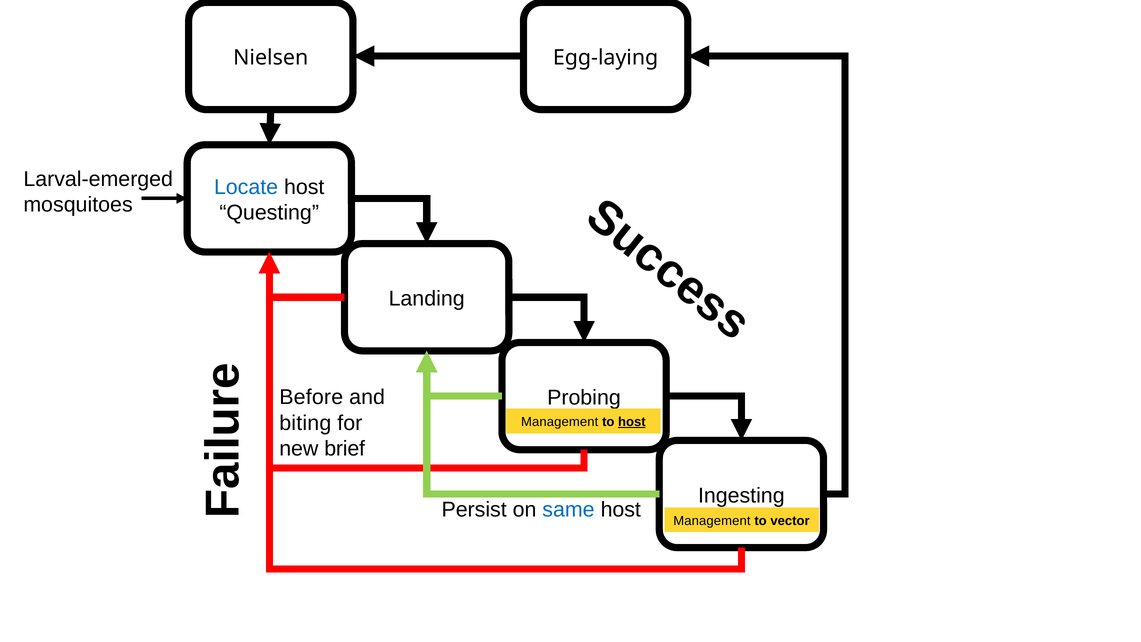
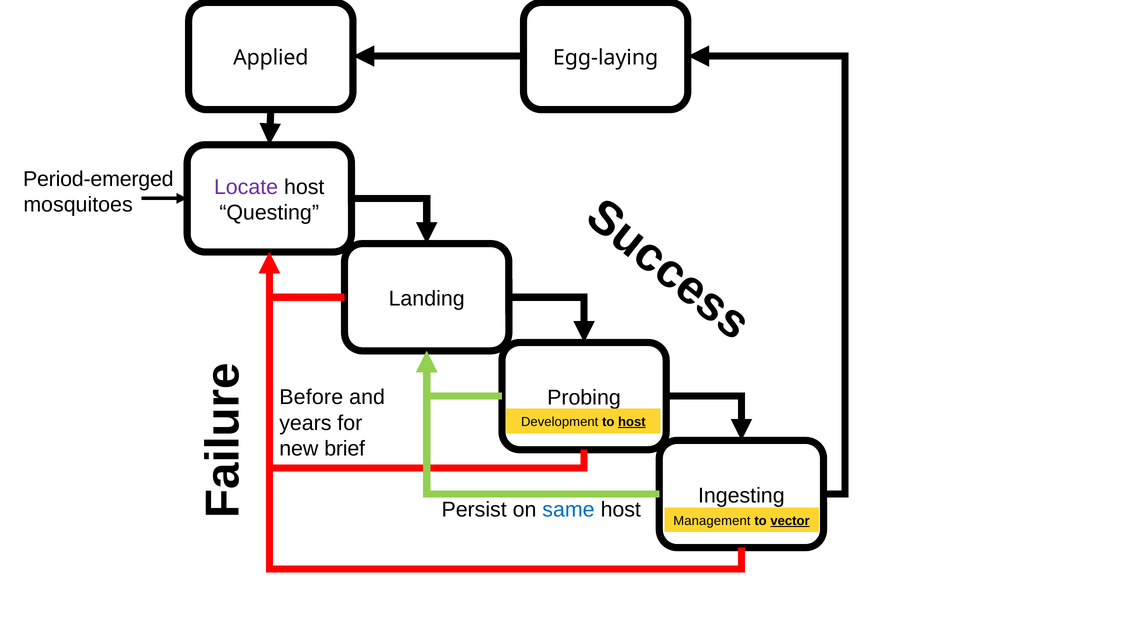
Nielsen: Nielsen -> Applied (271, 57)
Larval-emerged: Larval-emerged -> Period-emerged (98, 179)
Locate colour: blue -> purple (246, 187)
biting: biting -> years (305, 423)
Management: Management -> Development (560, 422)
vector underline: none -> present (790, 521)
